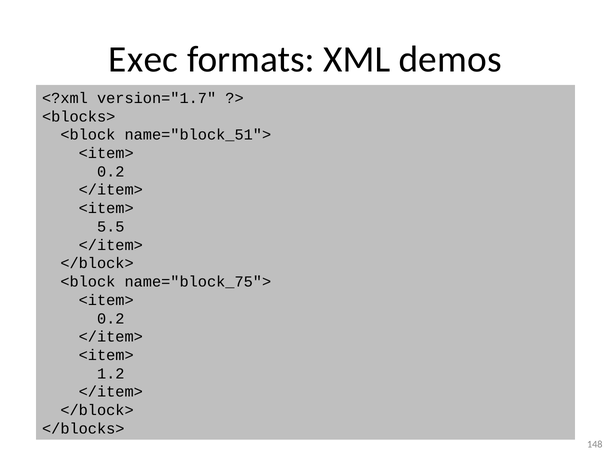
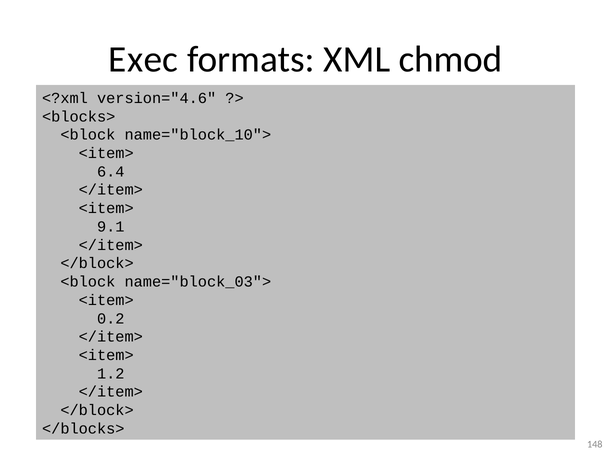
demos: demos -> chmod (450, 59)
version="1.7: version="1.7 -> version="4.6 (157, 98)
name="block_51">: name="block_51"> -> name="block_10"> (198, 135)
0.2: 0.2 -> 6.4 (111, 171)
5.5: 5.5 -> 9.1 (111, 226)
name="block_75">: name="block_75"> -> name="block_03"> (198, 281)
